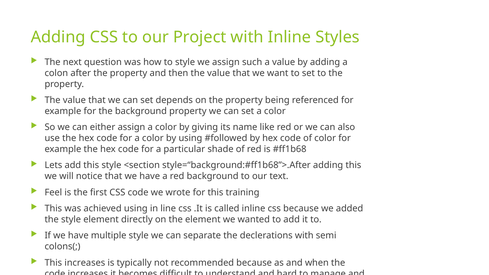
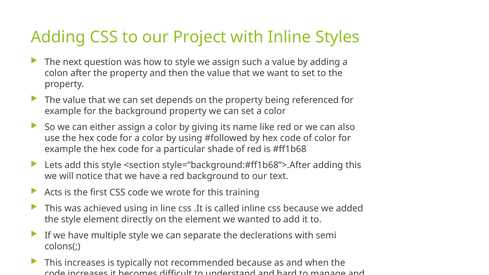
Feel: Feel -> Acts (53, 192)
